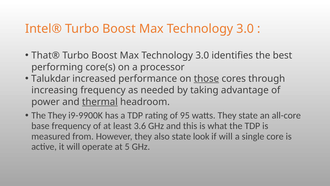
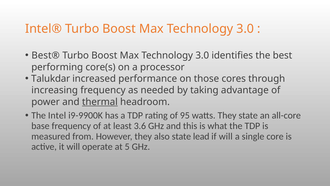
That®: That® -> Best® (46, 55)
those underline: present -> none (206, 79)
The They: They -> Intel (57, 115)
look: look -> lead (201, 136)
